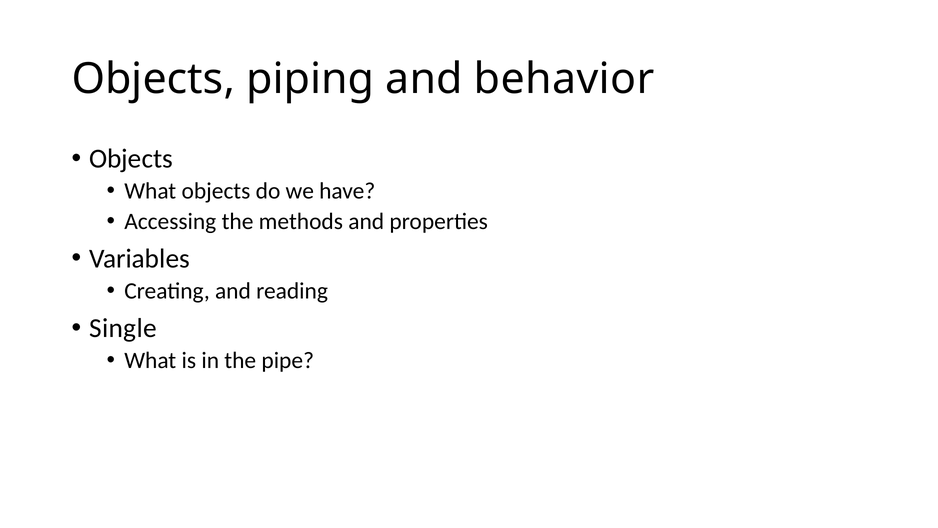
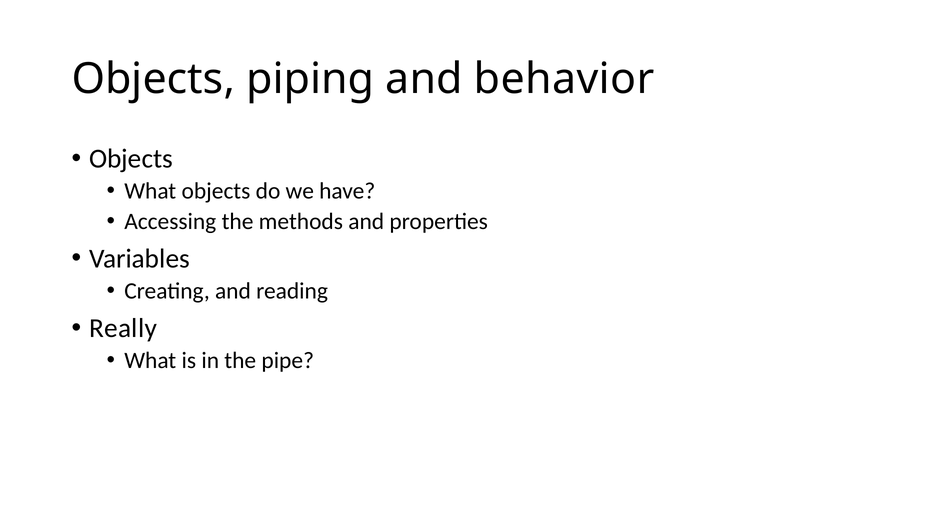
Single: Single -> Really (123, 328)
